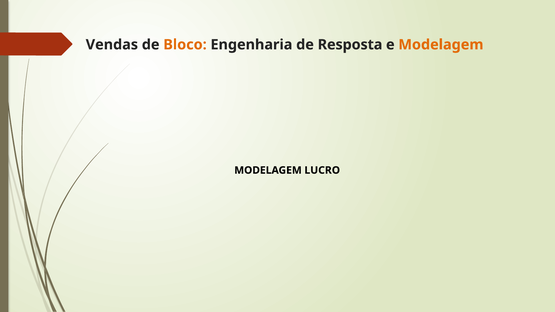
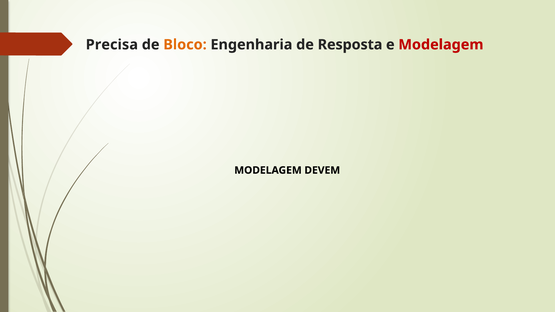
Vendas: Vendas -> Precisa (112, 45)
Modelagem colour: orange -> red (441, 45)
LUCRO: LUCRO -> DEVEM (322, 170)
